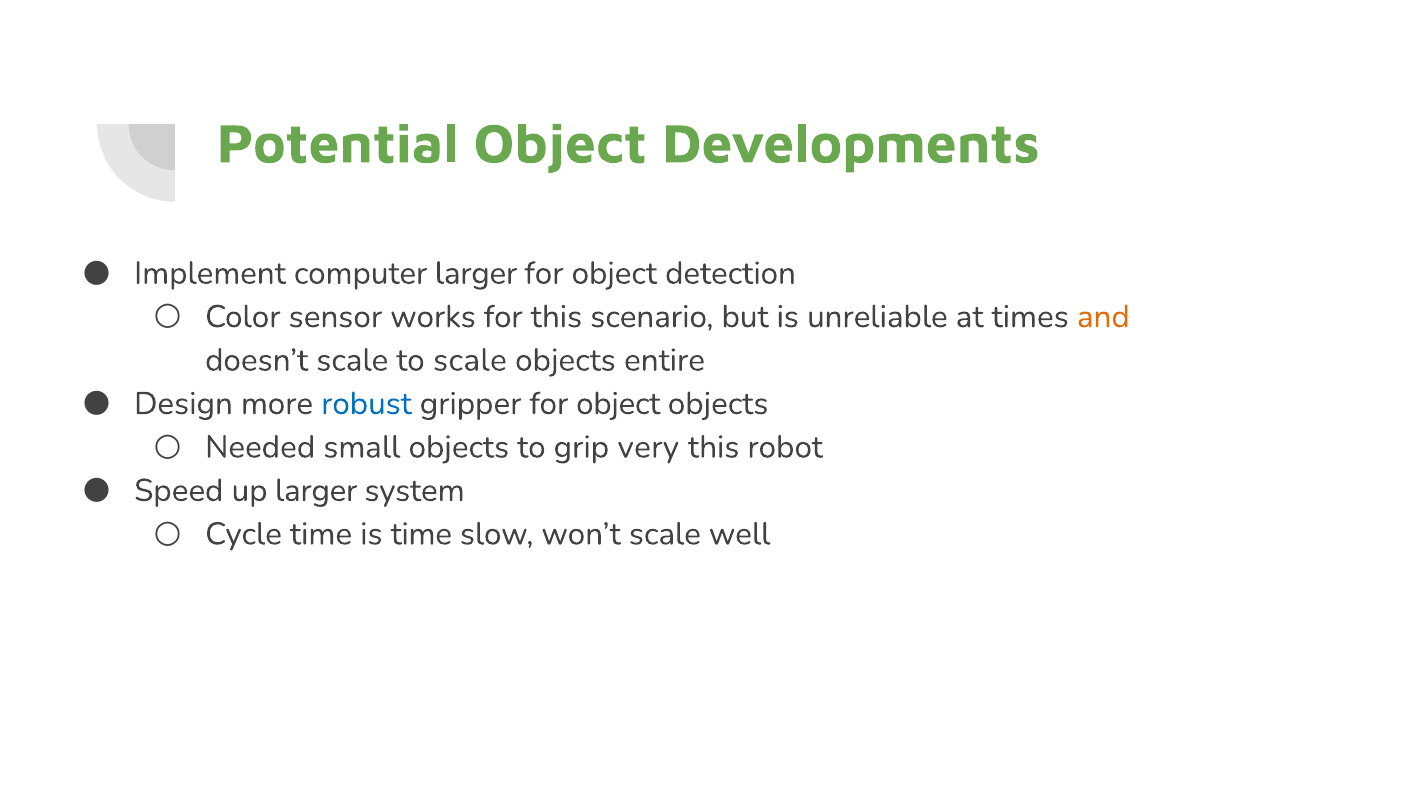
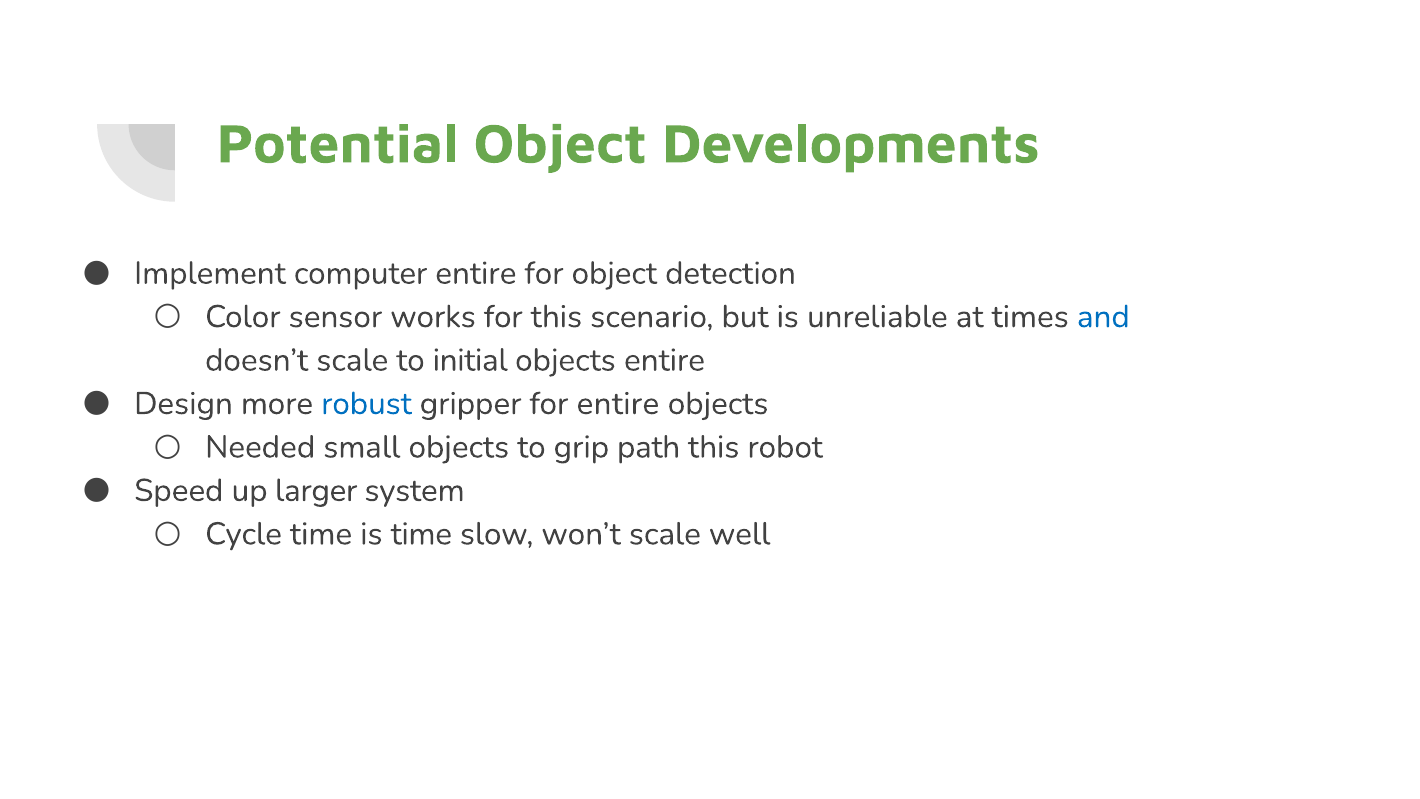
computer larger: larger -> entire (476, 273)
and colour: orange -> blue (1103, 317)
to scale: scale -> initial (470, 360)
gripper for object: object -> entire (618, 404)
very: very -> path (649, 447)
